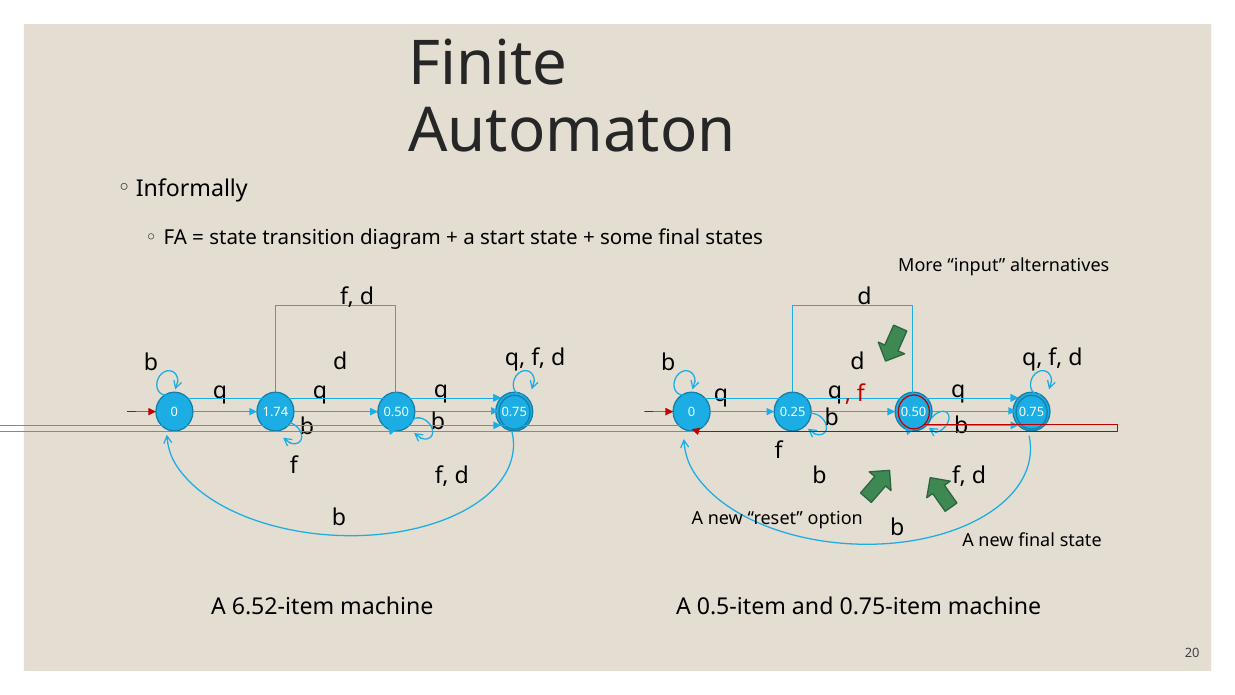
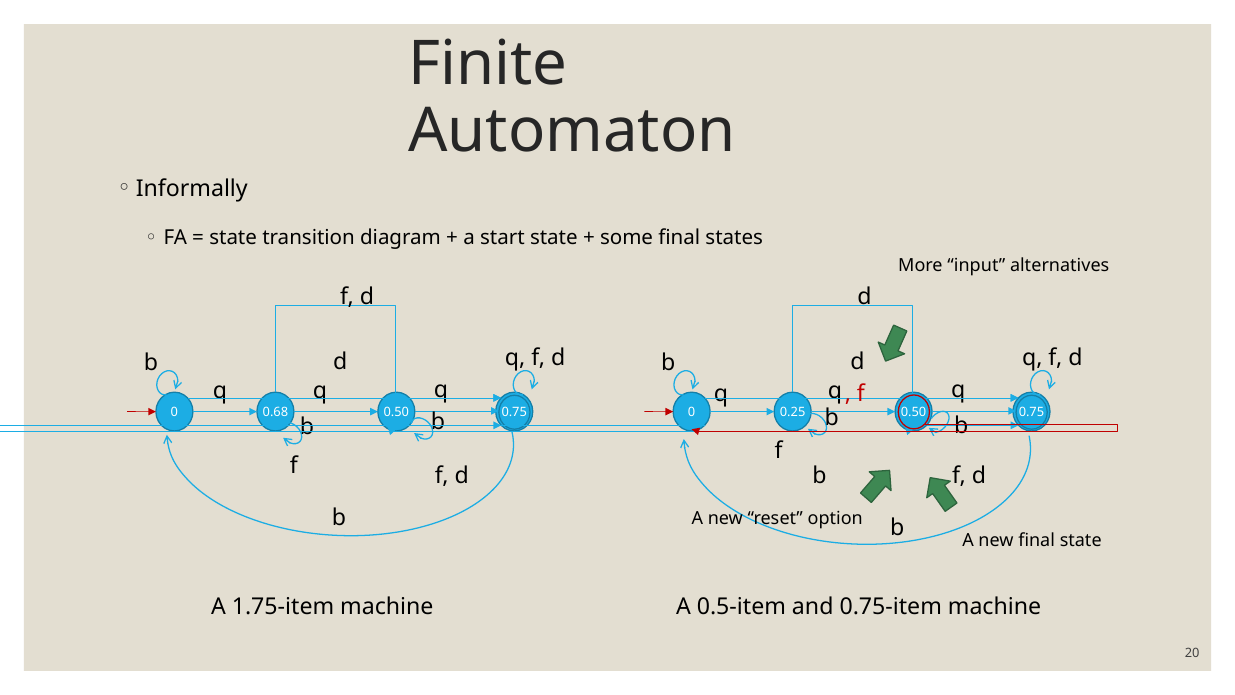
1.74: 1.74 -> 0.68 (275, 412)
6.52-item: 6.52-item -> 1.75-item (283, 607)
